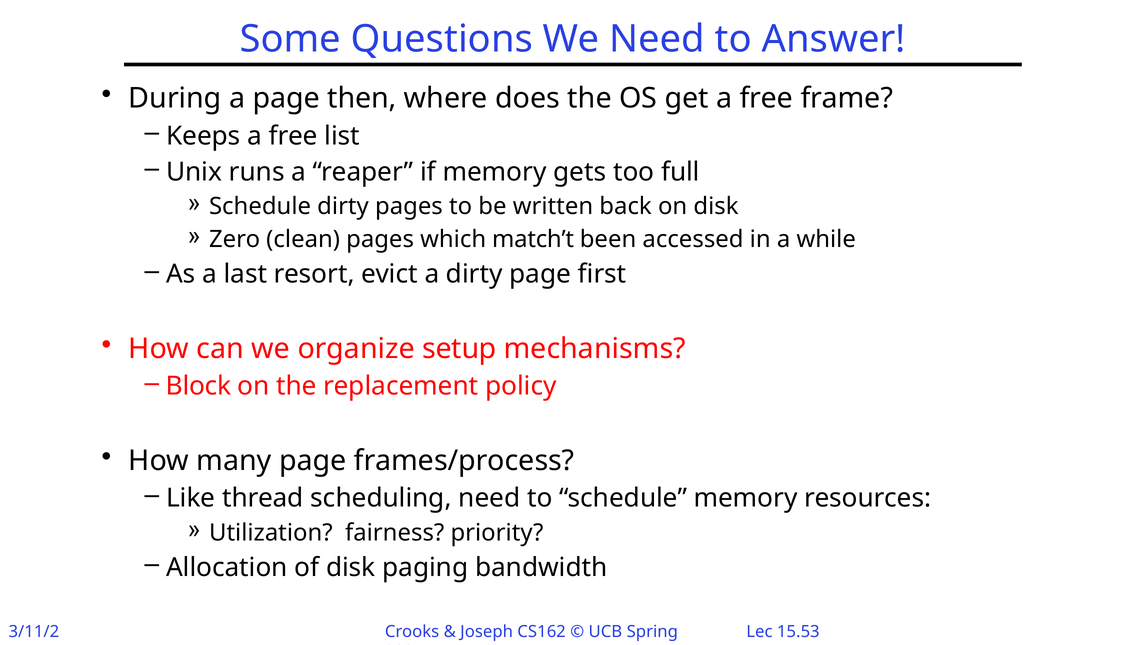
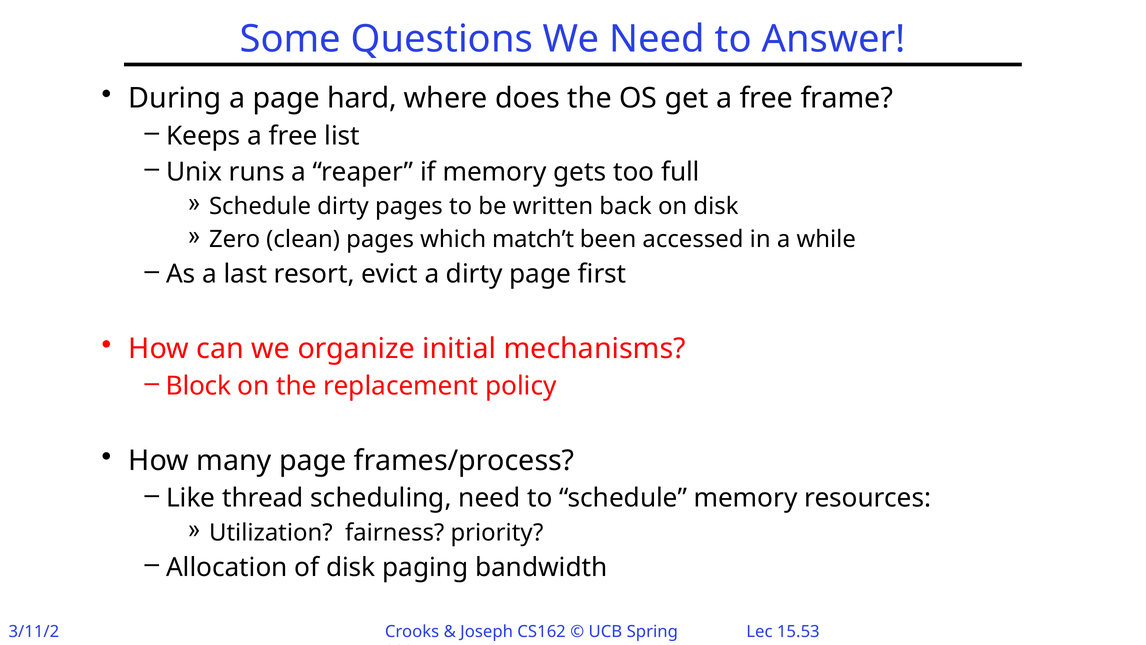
then: then -> hard (362, 98)
setup: setup -> initial (459, 349)
